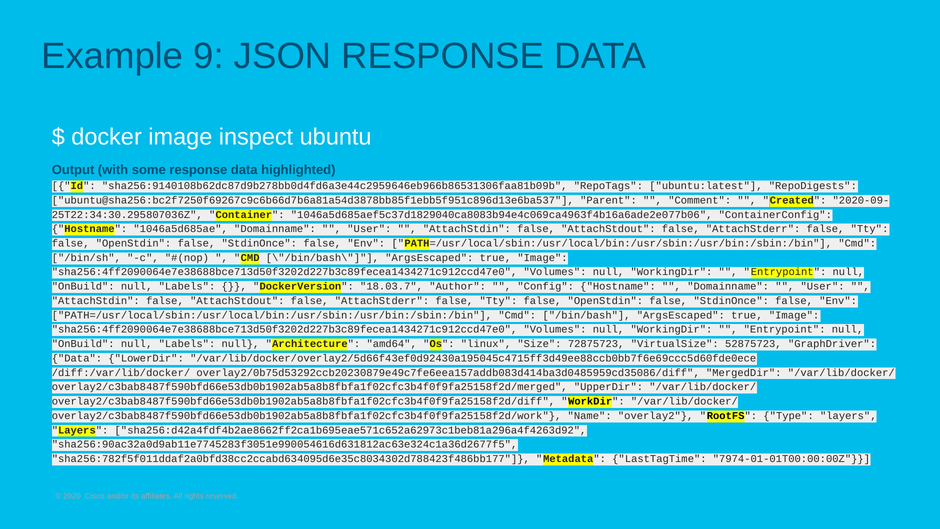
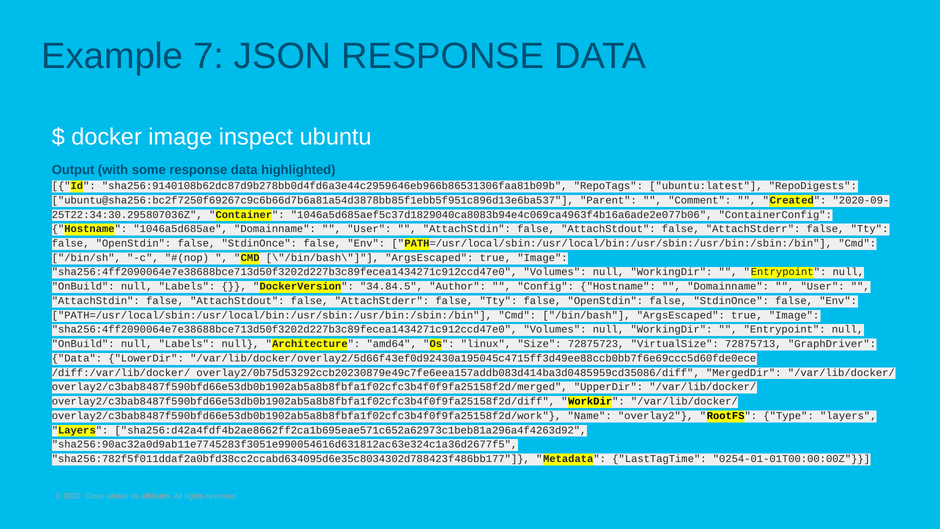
9: 9 -> 7 (209, 56)
18.03.7: 18.03.7 -> 34.84.5 (392, 286)
52875723: 52875723 -> 72875713 (753, 344)
7974-01-01T00:00:00Z: 7974-01-01T00:00:00Z -> 0254-01-01T00:00:00Z (791, 459)
